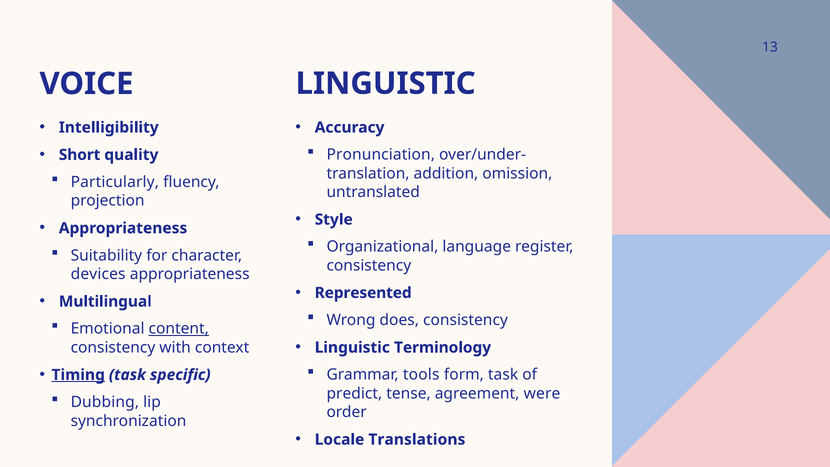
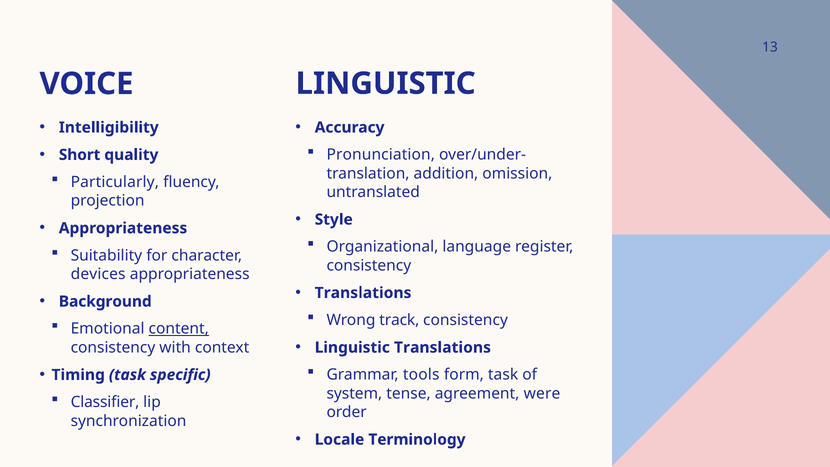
Represented: Represented -> Translations (363, 293)
Multilingual: Multilingual -> Background (105, 301)
does: does -> track (399, 320)
Linguistic Terminology: Terminology -> Translations (442, 347)
Timing underline: present -> none (78, 375)
predict: predict -> system (354, 393)
Dubbing: Dubbing -> Classifier (105, 402)
Translations: Translations -> Terminology (417, 439)
